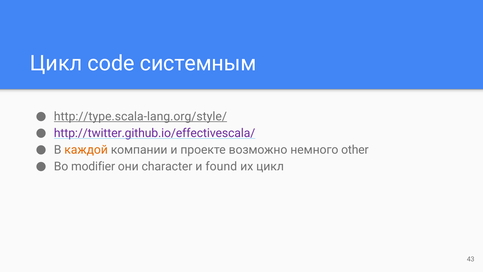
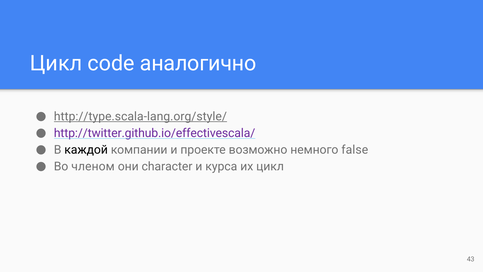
системным: системным -> аналогично (198, 63)
каждой colour: orange -> black (86, 150)
other: other -> false (355, 150)
modifier: modifier -> членом (93, 166)
found: found -> курса (221, 166)
